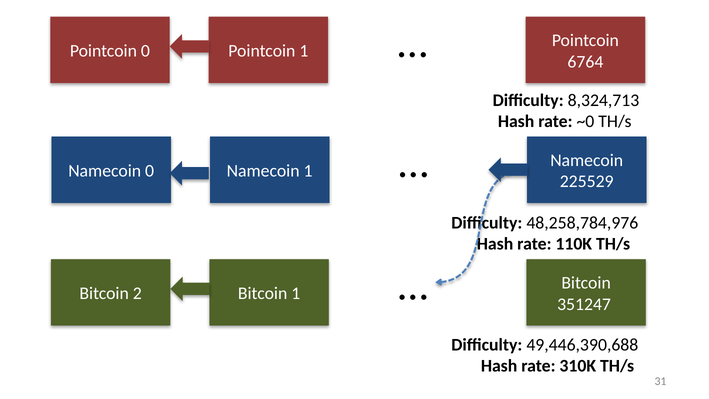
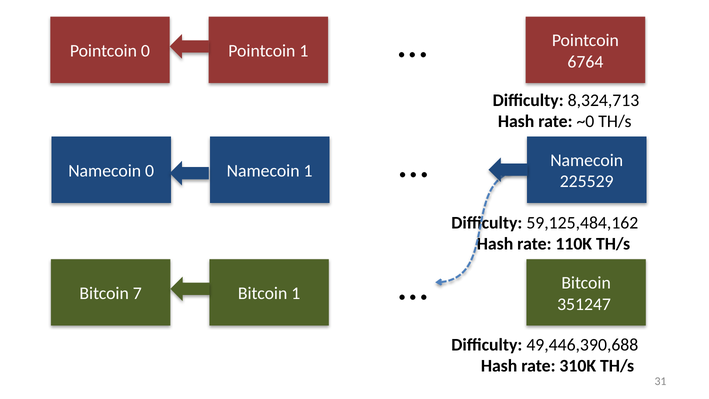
48,258,784,976: 48,258,784,976 -> 59,125,484,162 (582, 223)
2: 2 -> 7 (137, 293)
